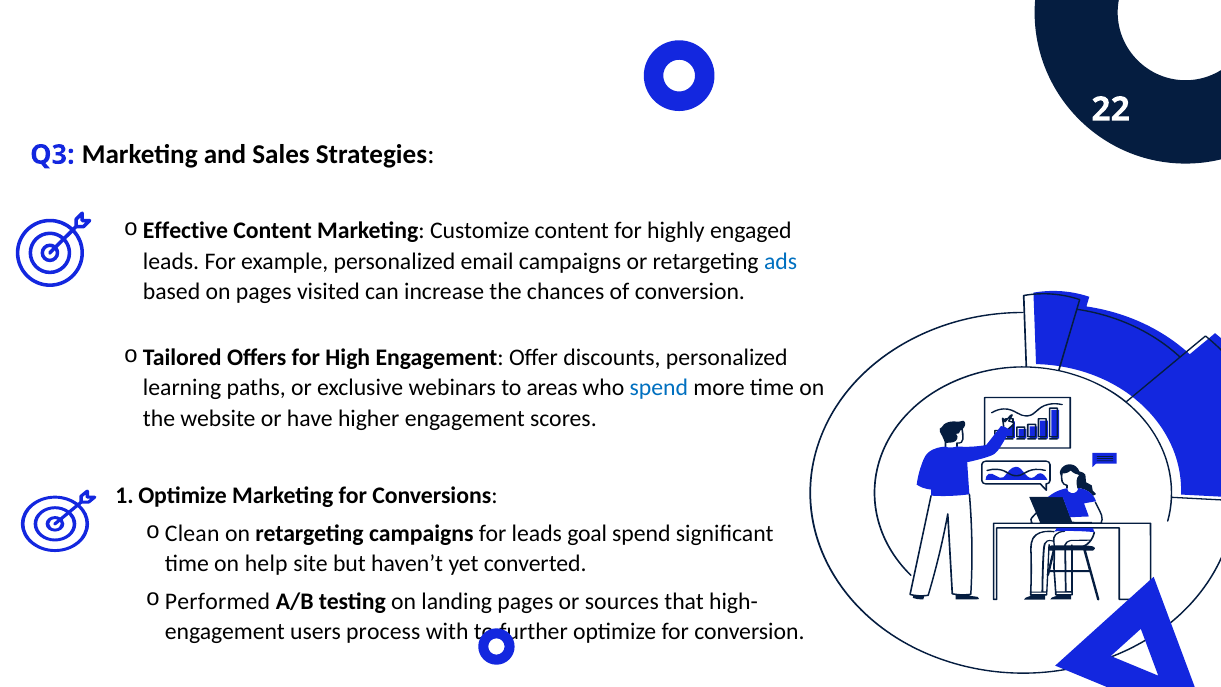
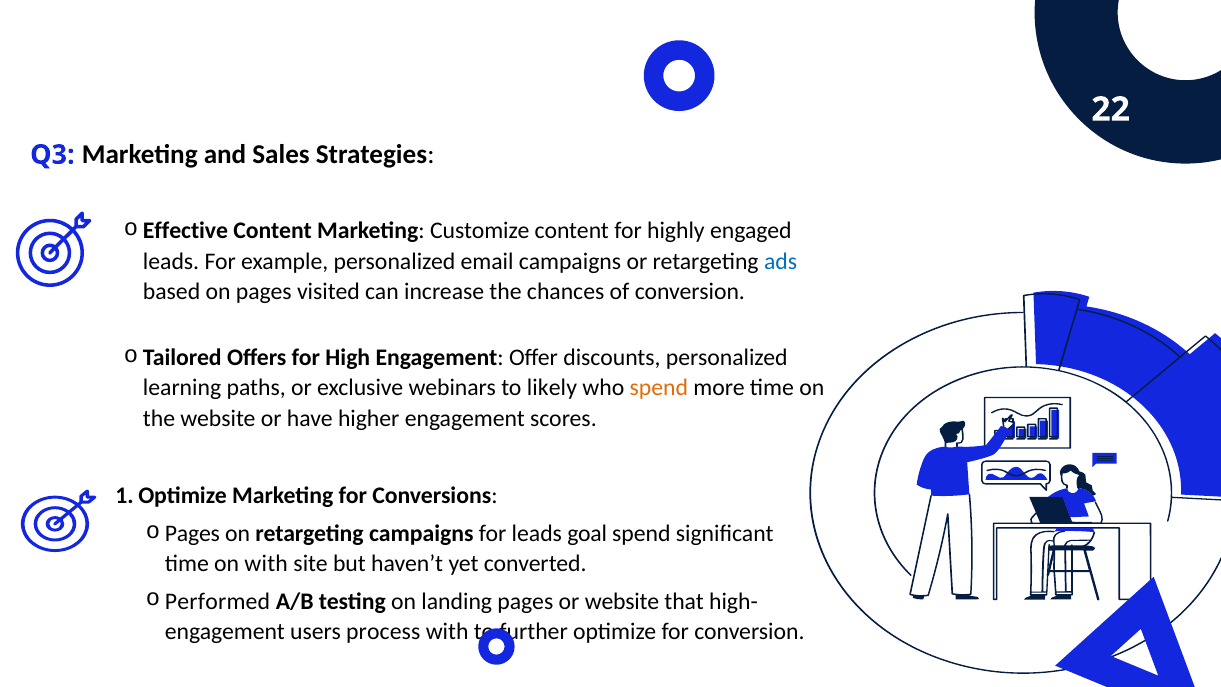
areas: areas -> likely (552, 388)
spend colour: blue -> orange (659, 388)
Clean: Clean -> Pages (192, 533)
on help: help -> with (266, 564)
or sources: sources -> website (622, 601)
